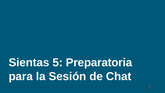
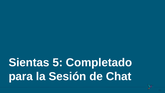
Preparatoria: Preparatoria -> Completado (99, 62)
